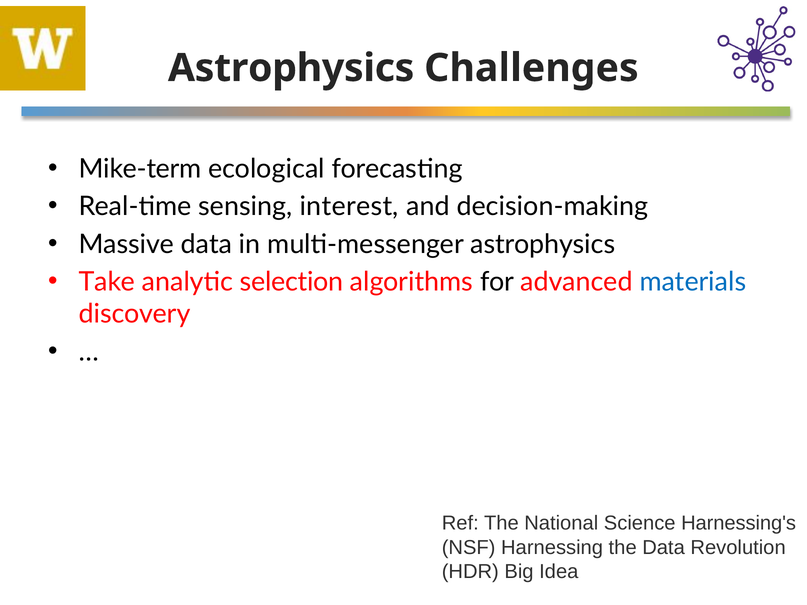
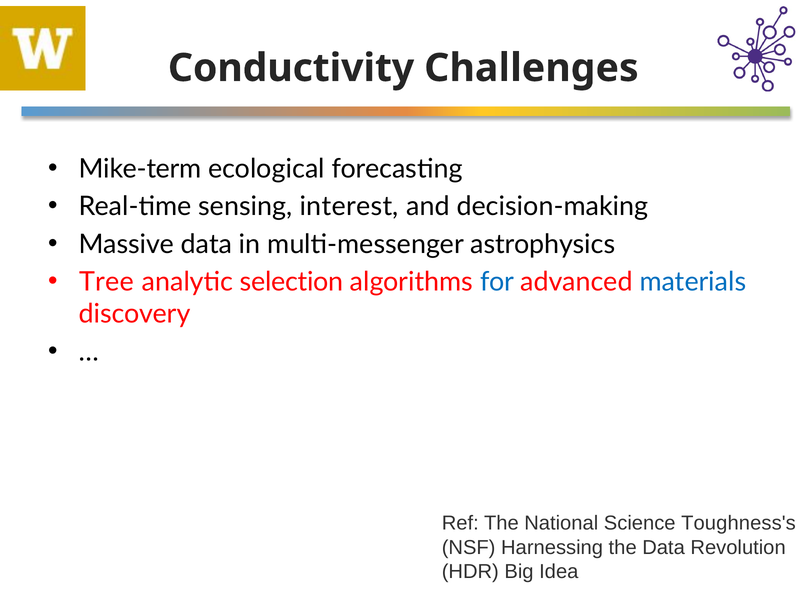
Astrophysics: Astrophysics -> Conductivity (291, 68)
Take: Take -> Tree (107, 282)
for colour: black -> blue (497, 282)
Harnessing's: Harnessing's -> Toughness's (738, 524)
